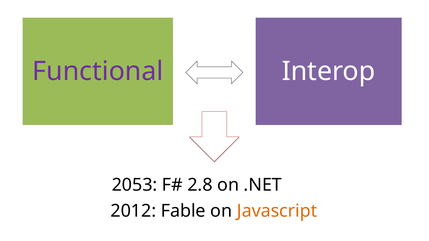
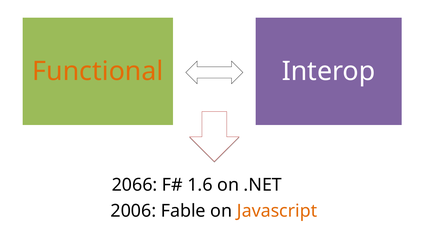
Functional colour: purple -> orange (98, 71)
2053: 2053 -> 2066 (135, 185)
2.8: 2.8 -> 1.6 (200, 185)
2012: 2012 -> 2006 (133, 211)
